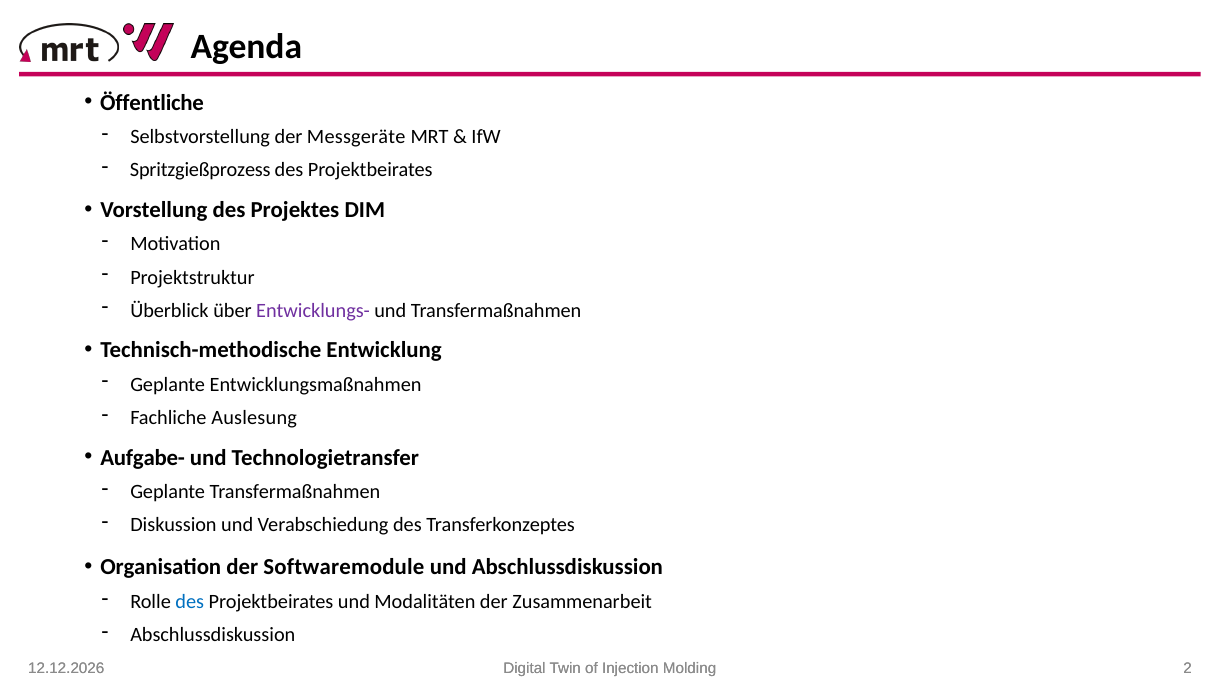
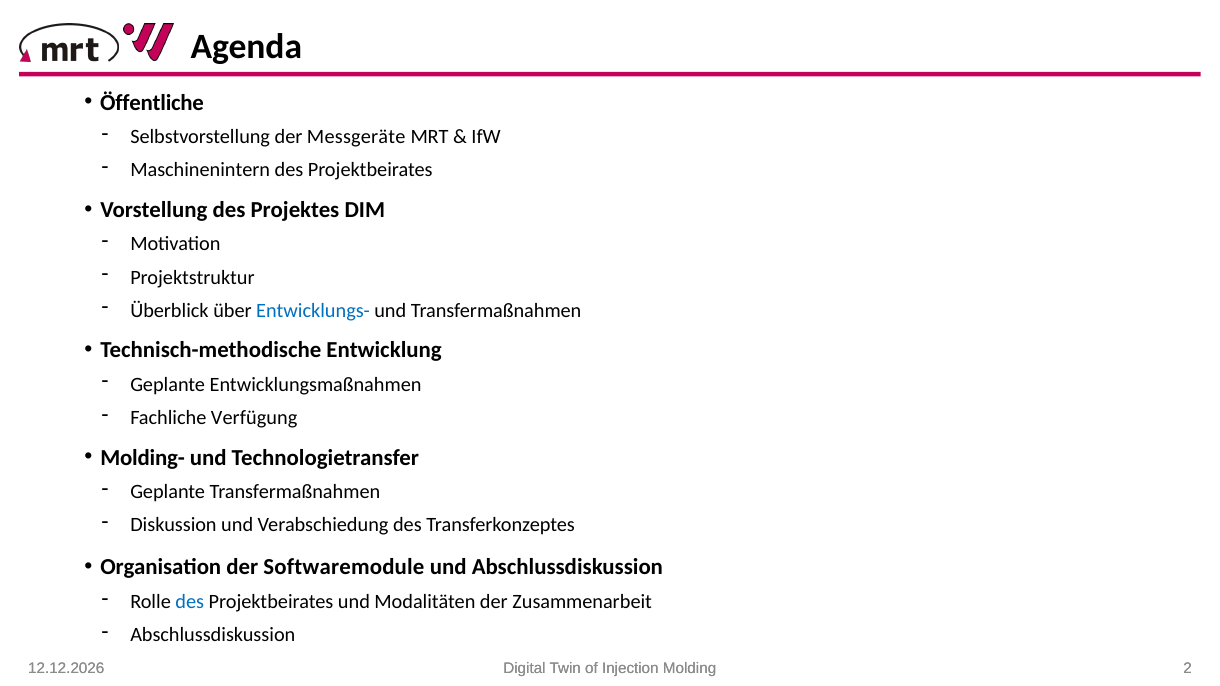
Spritzgießprozess: Spritzgießprozess -> Maschinenintern (200, 170)
Entwicklungs- colour: purple -> blue (313, 311)
Auslesung: Auslesung -> Verfügung (254, 418)
Aufgabe-: Aufgabe- -> Molding- (143, 458)
